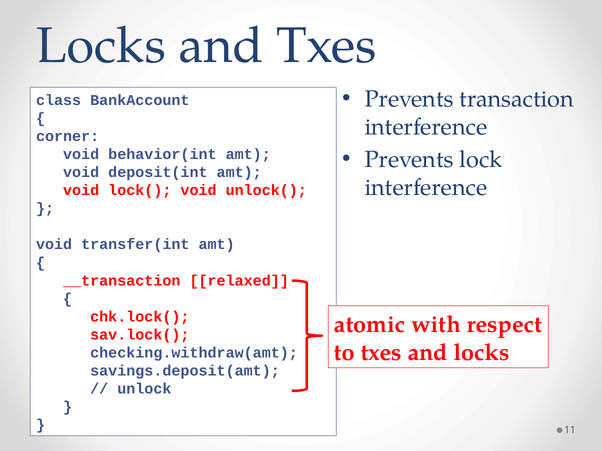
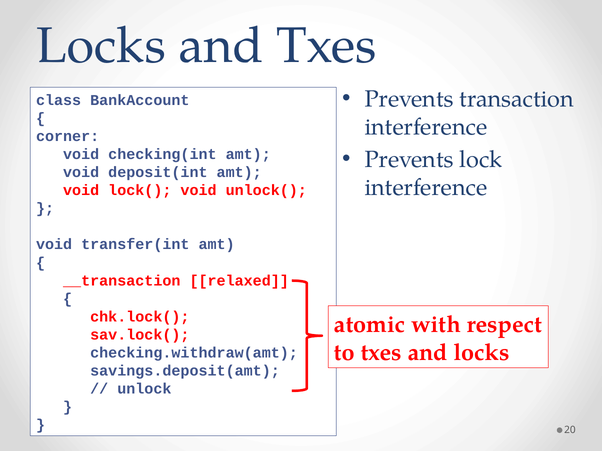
behavior(int: behavior(int -> checking(int (162, 154)
11: 11 -> 20 (570, 430)
